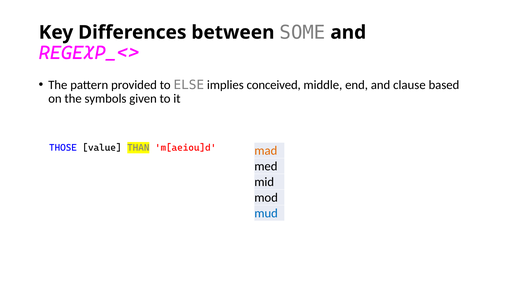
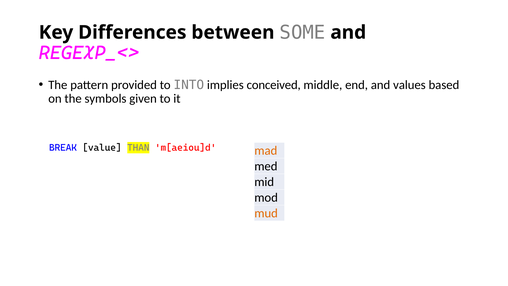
ELSE: ELSE -> INTO (189, 85)
clause: clause -> values (409, 85)
THOSE: THOSE -> BREAK (63, 148)
mud colour: blue -> orange (266, 213)
